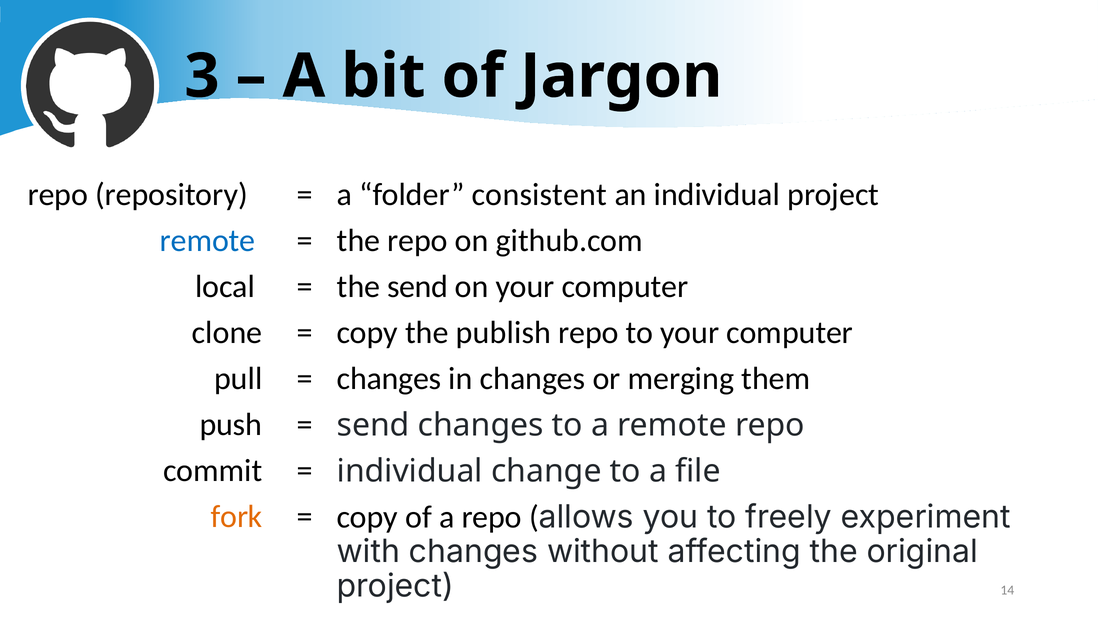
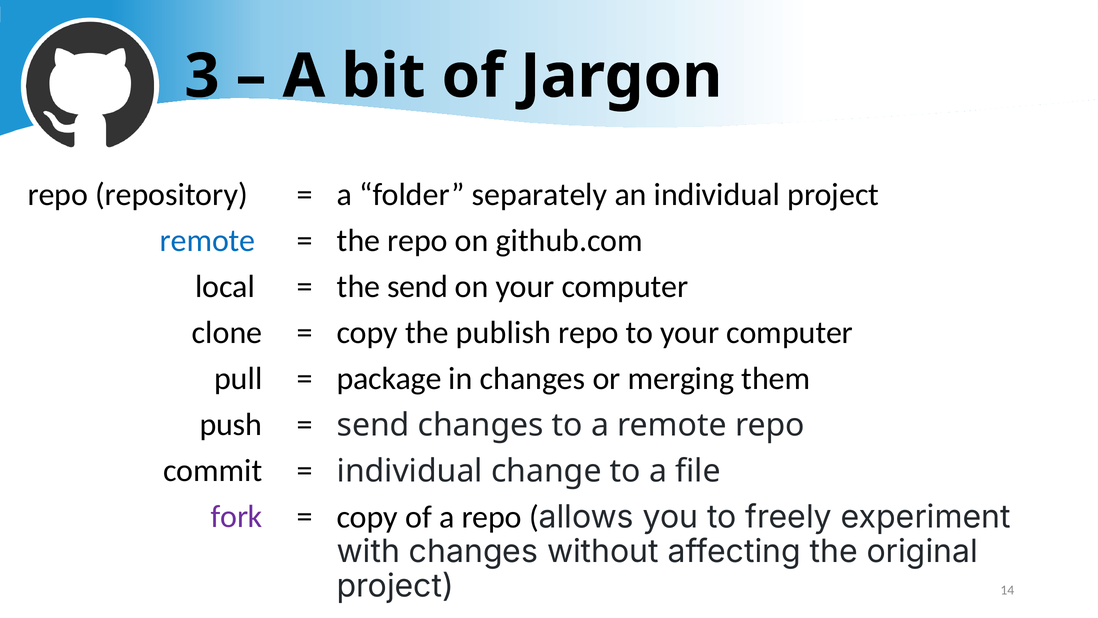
consistent: consistent -> separately (540, 194)
changes: changes -> package (389, 379)
fork colour: orange -> purple (237, 516)
